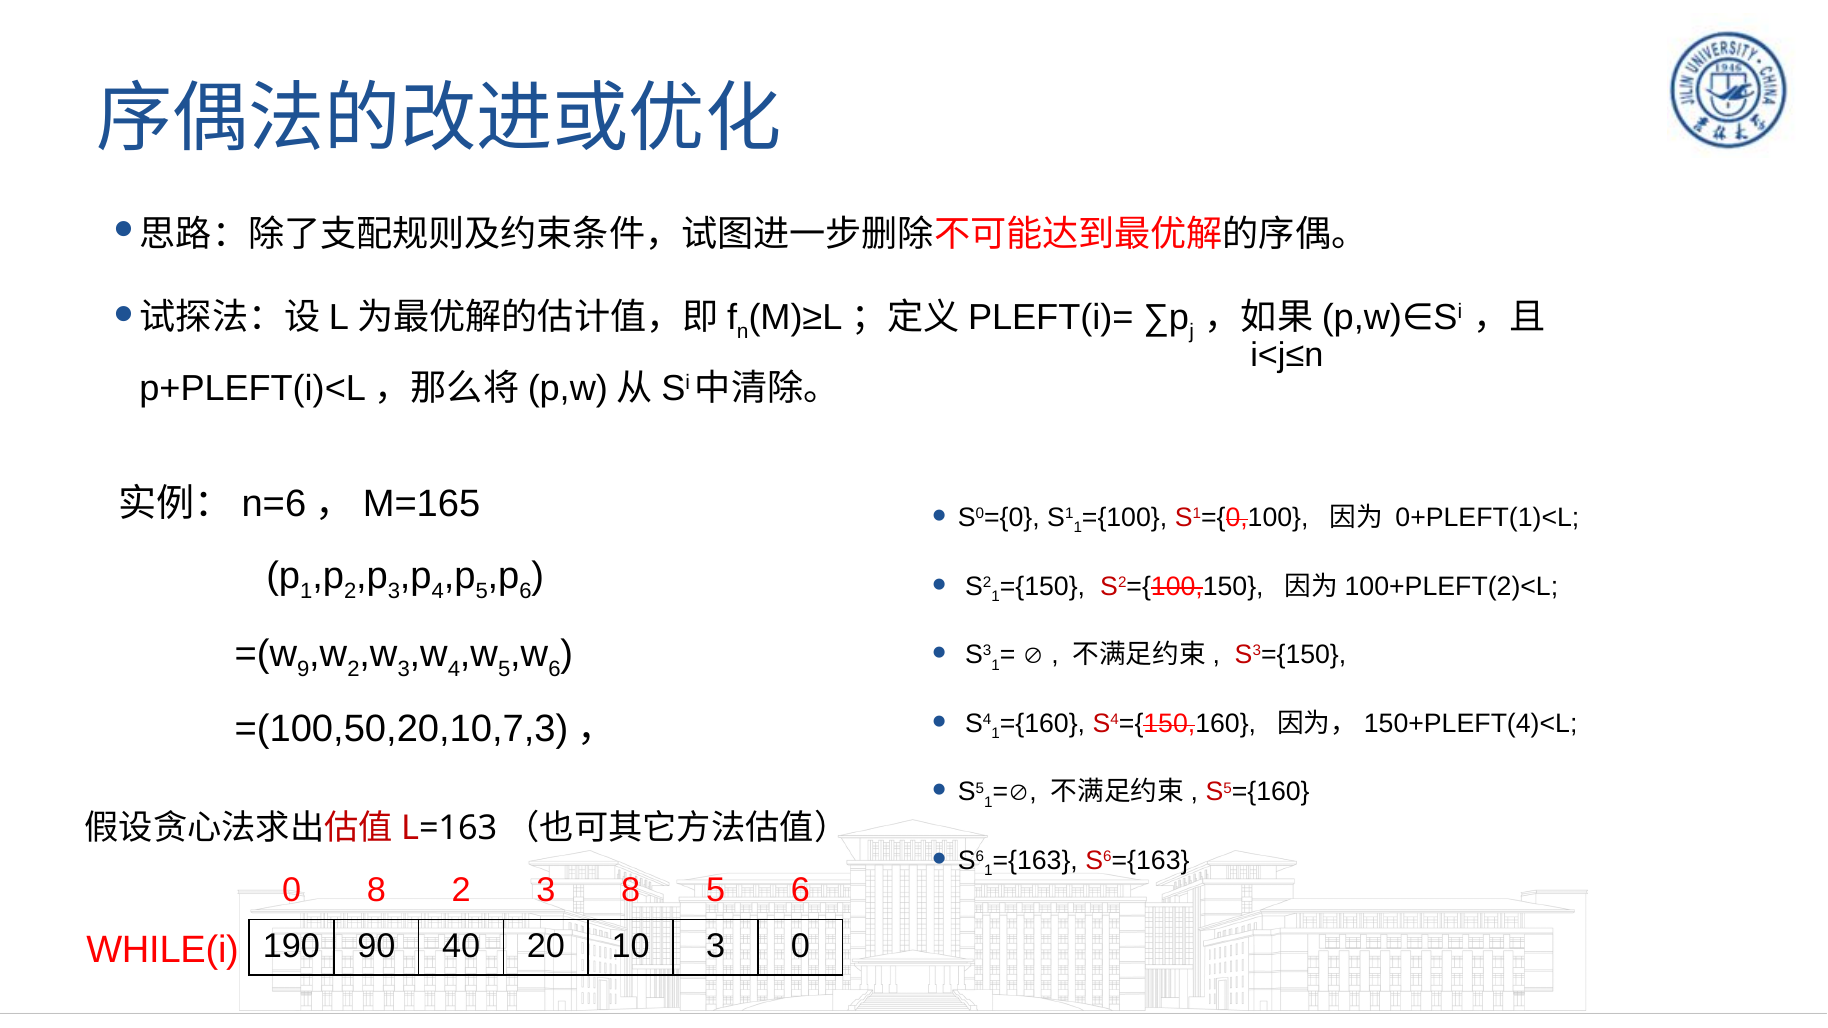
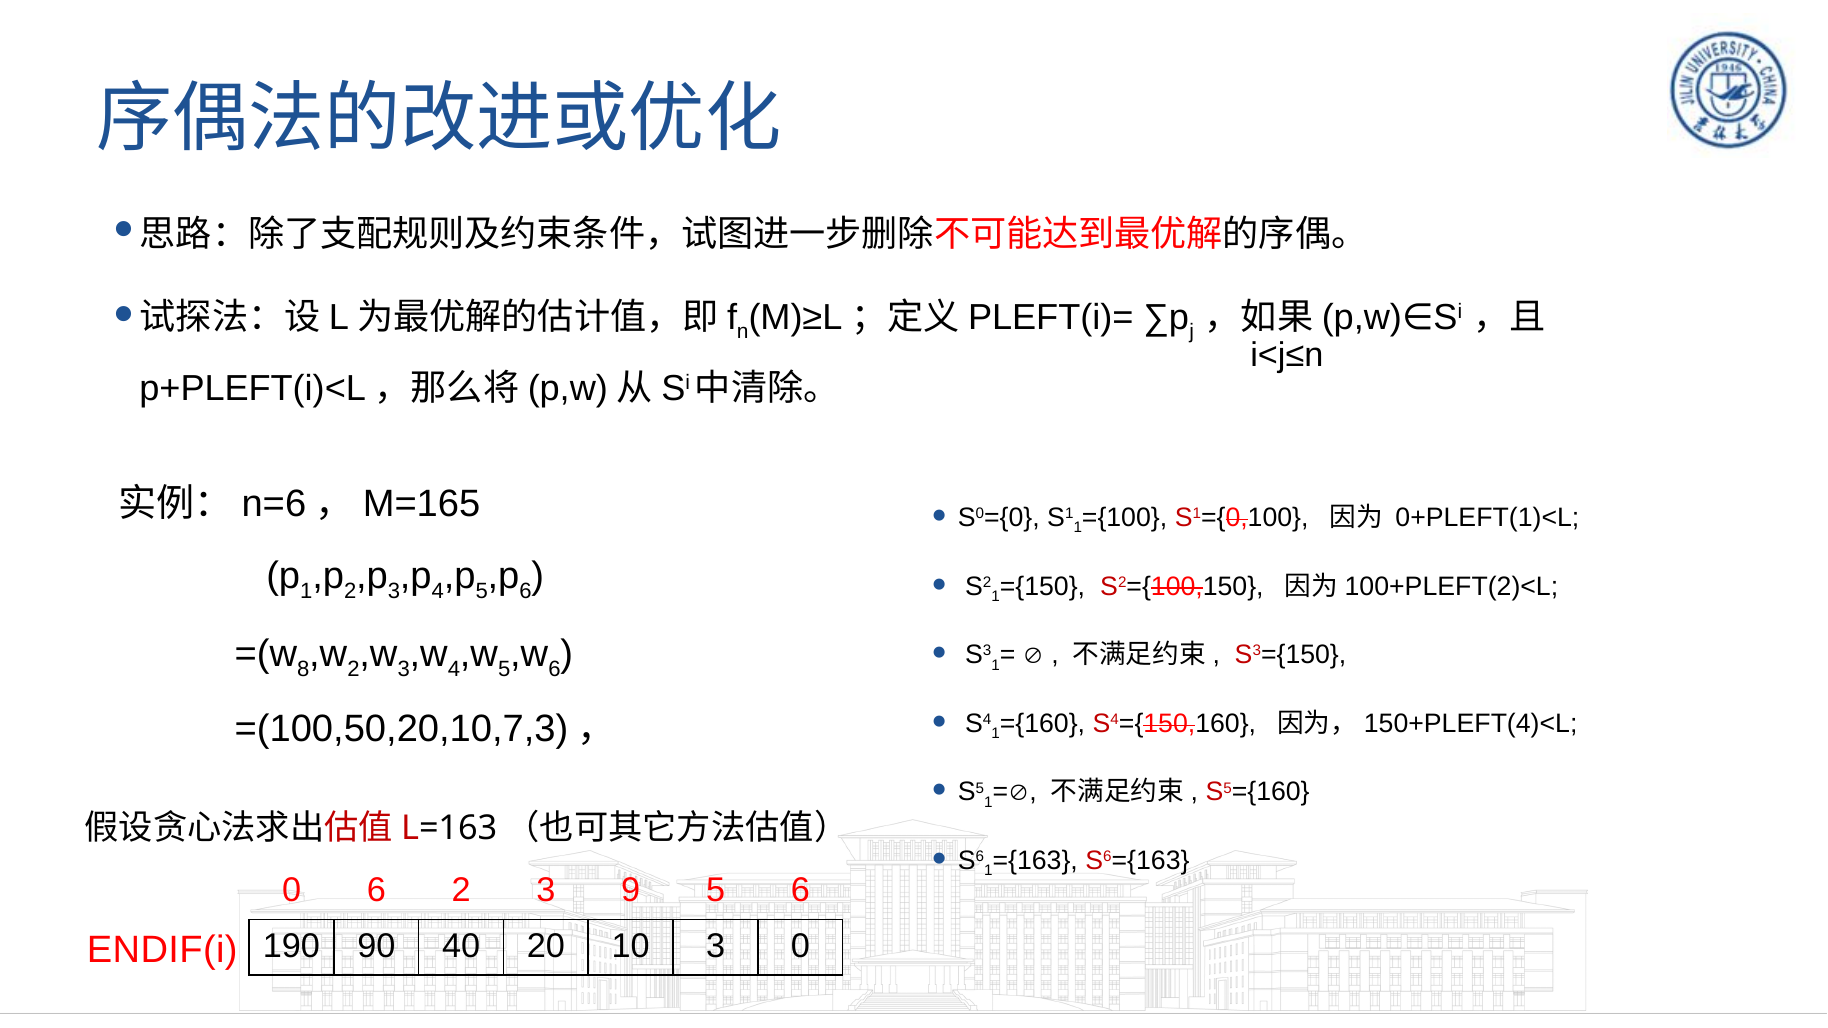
9: 9 -> 8 (303, 669)
0 8: 8 -> 6 (376, 891)
3 8: 8 -> 9 (631, 891)
WHILE(i: WHILE(i -> ENDIF(i (162, 950)
